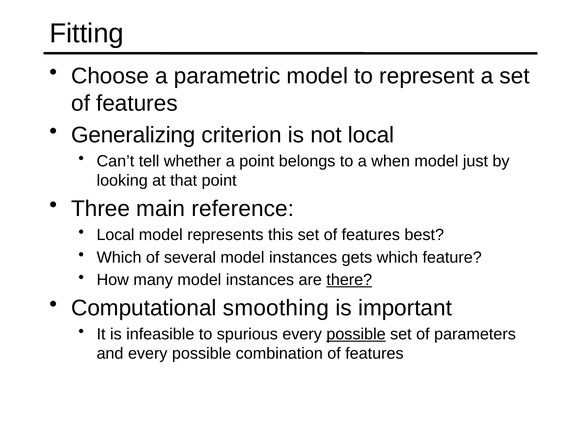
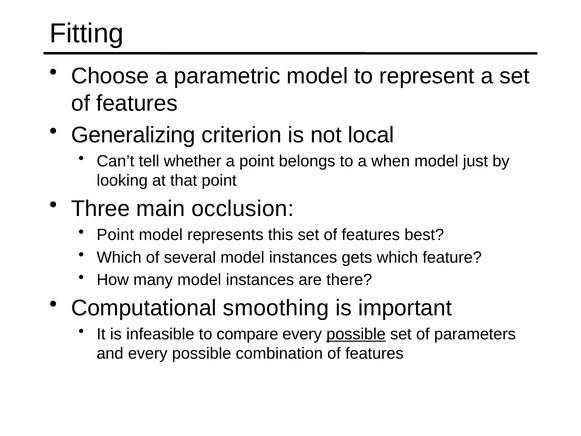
reference: reference -> occlusion (243, 209)
Local: Local -> Point (115, 235)
there underline: present -> none (349, 280)
spurious: spurious -> compare (247, 334)
